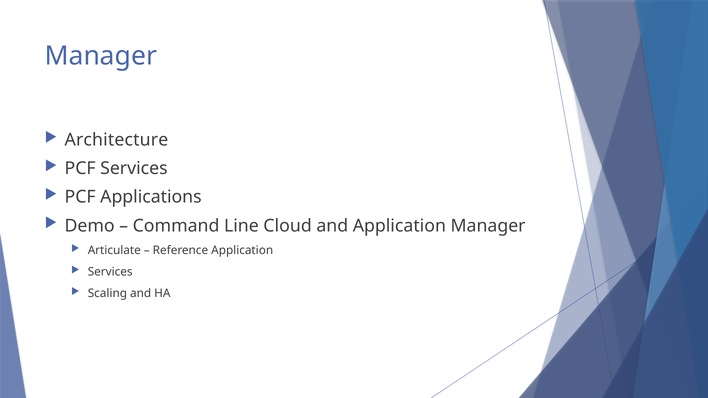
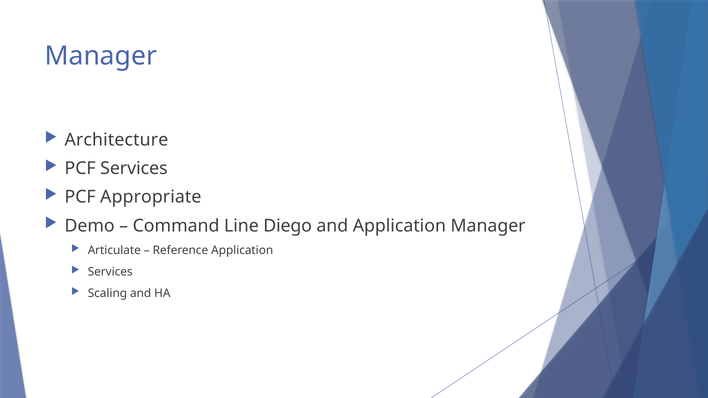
Applications: Applications -> Appropriate (151, 197)
Cloud: Cloud -> Diego (288, 226)
